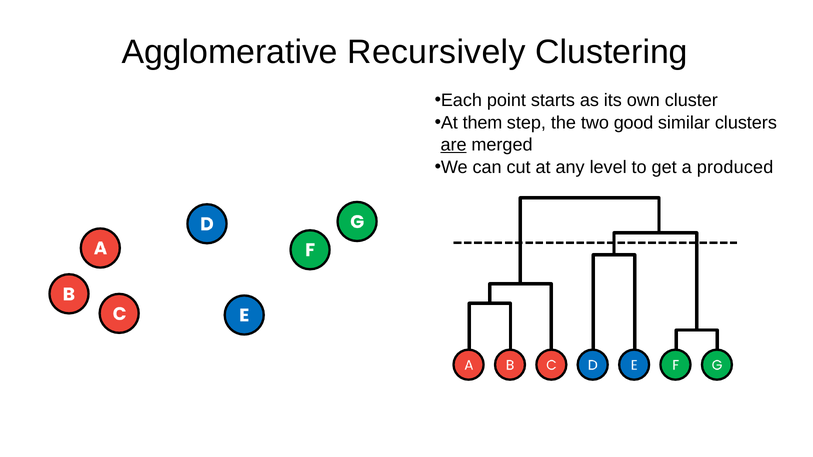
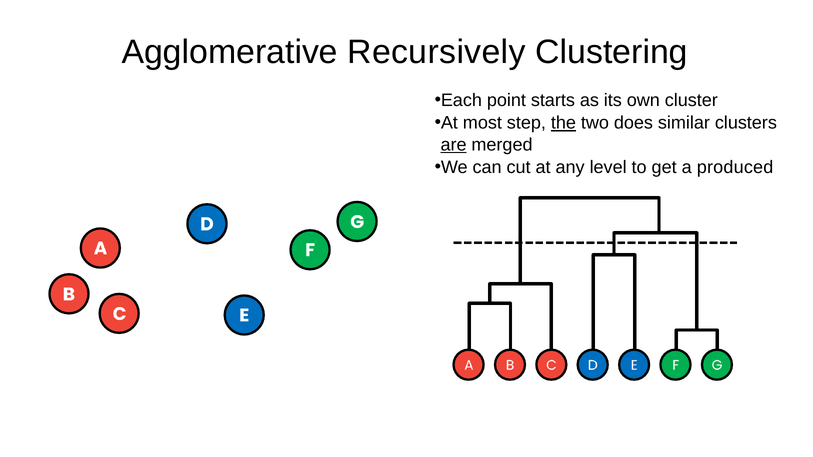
them: them -> most (482, 123)
the underline: none -> present (563, 123)
good: good -> does (633, 123)
